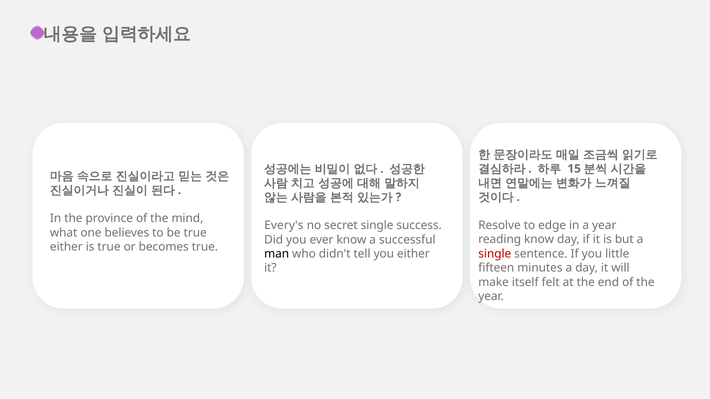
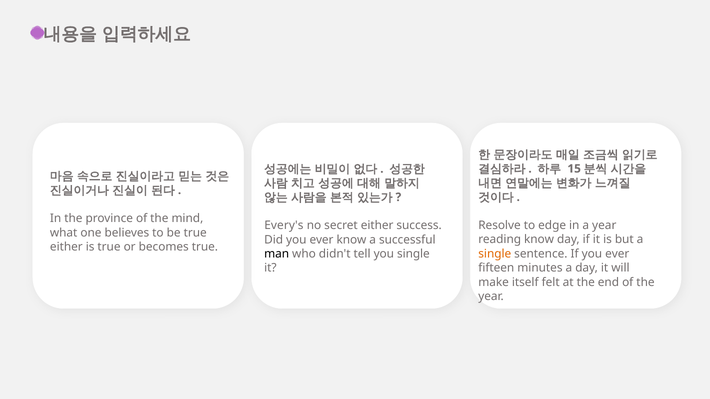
secret single: single -> either (377, 226)
single colour: red -> orange (495, 254)
If you little: little -> ever (617, 254)
you either: either -> single (413, 254)
